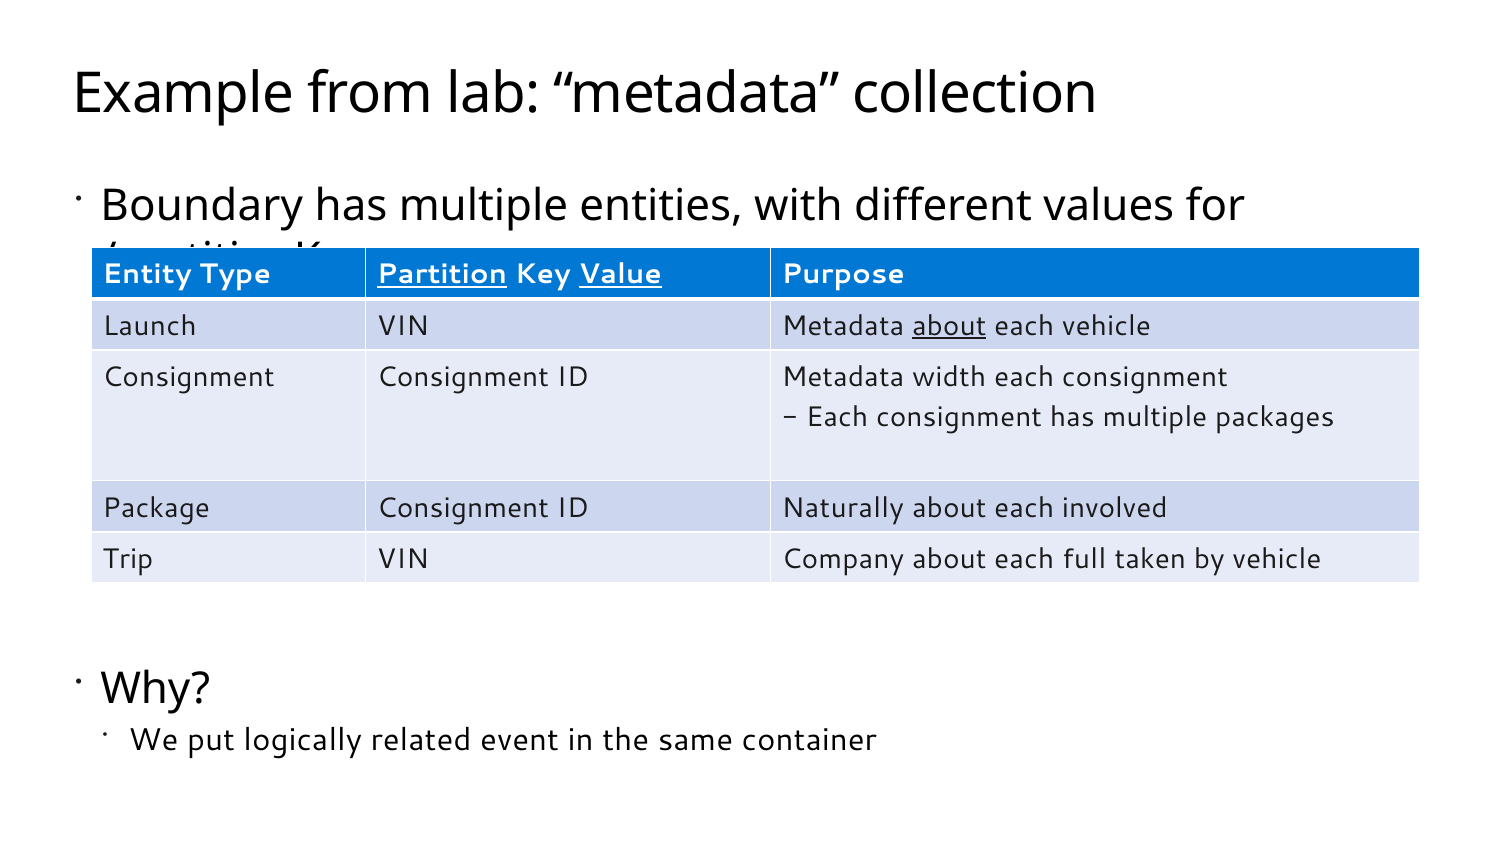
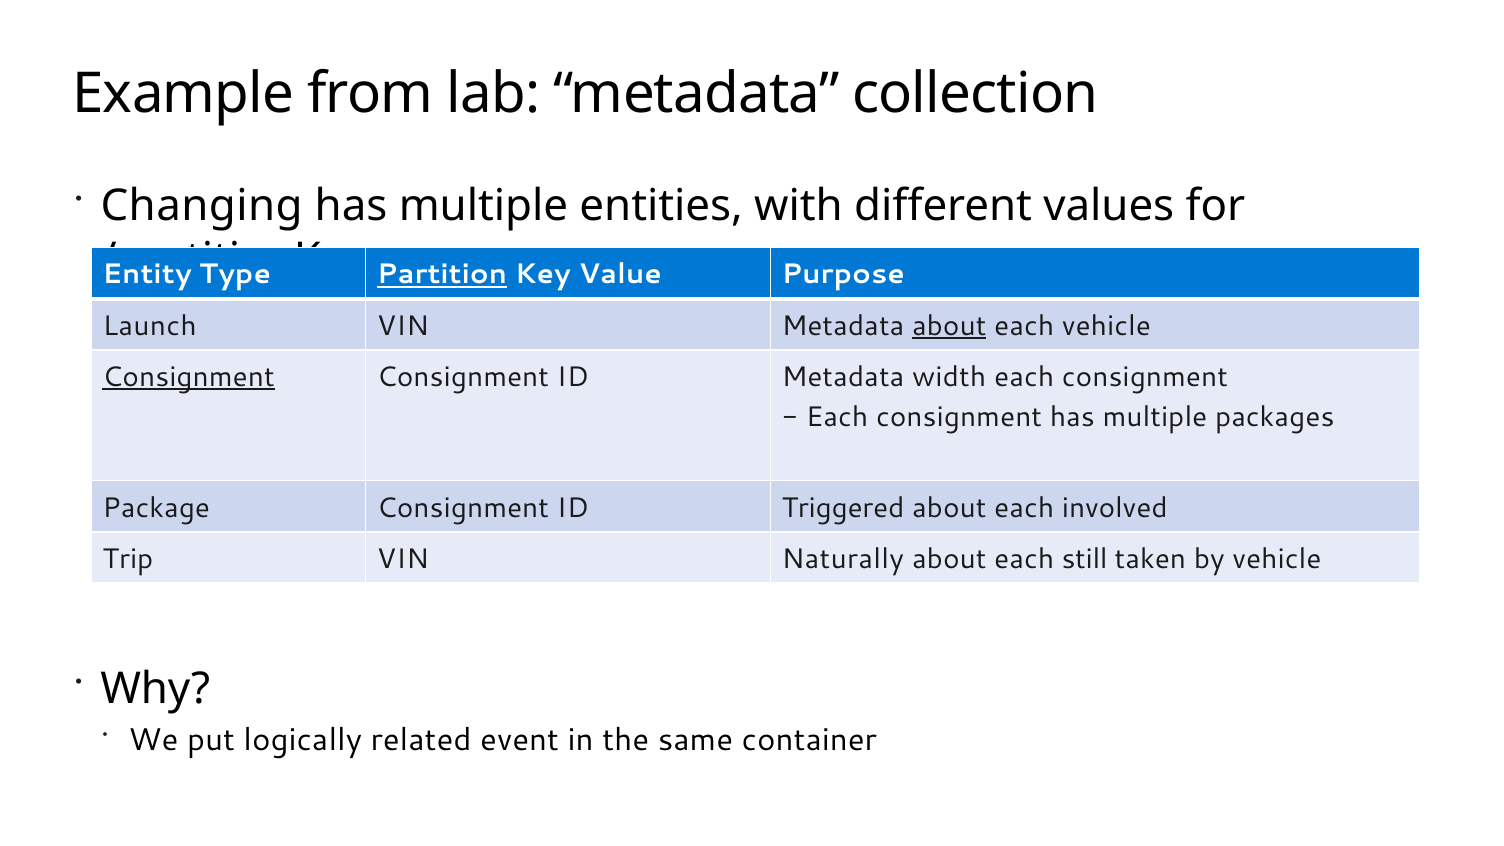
Boundary: Boundary -> Changing (202, 206)
Value underline: present -> none (620, 275)
Consignment underline: none -> present (189, 377)
Naturally: Naturally -> Triggered (843, 508)
Company: Company -> Naturally (843, 559)
full: full -> still (1085, 559)
